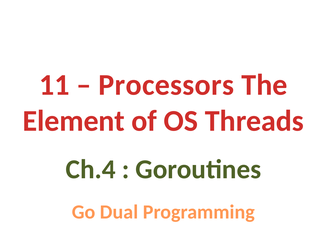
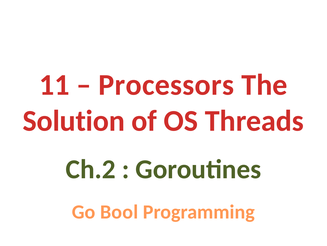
Element: Element -> Solution (74, 121)
Ch.4: Ch.4 -> Ch.2 (91, 169)
Dual: Dual -> Bool (119, 211)
